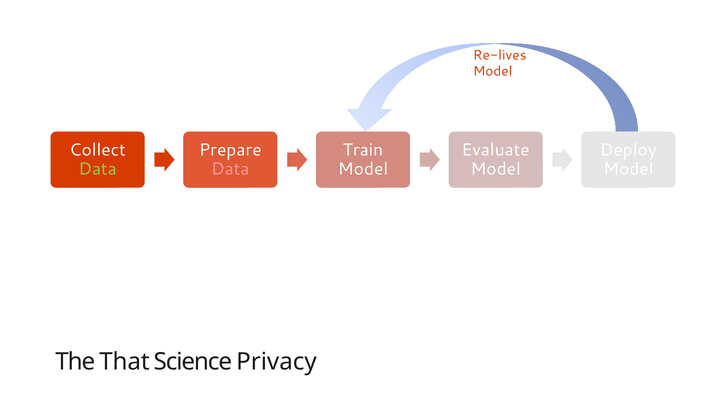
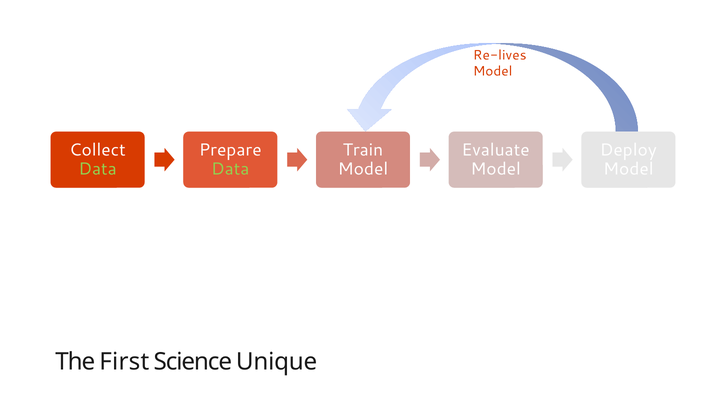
Data colour: pink -> light green (230, 169)
That: That -> First (124, 362)
Privacy: Privacy -> Unique (277, 362)
